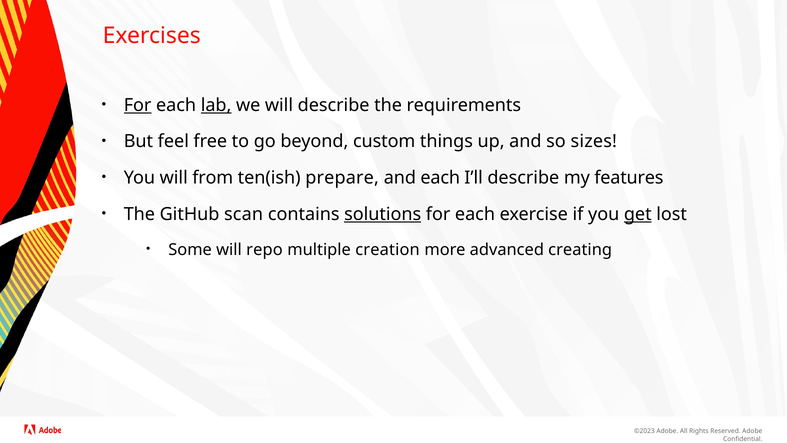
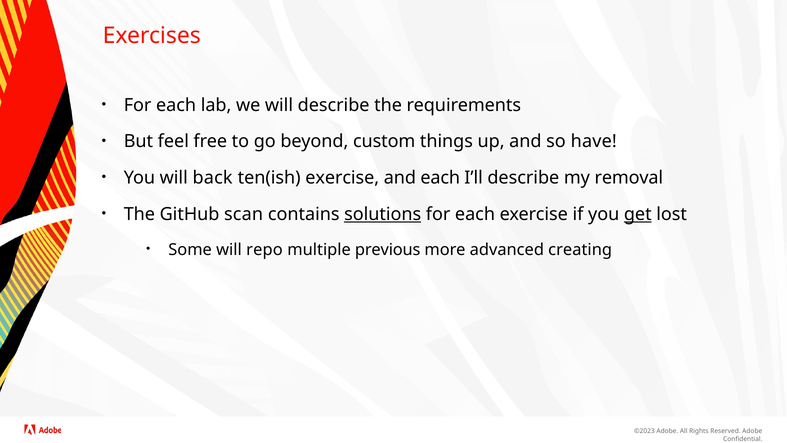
For underline: present -> none (138, 105)
lab underline: present -> none (216, 105)
sizes: sizes -> have (594, 141)
from: from -> back (213, 178)
ten(ish prepare: prepare -> exercise (342, 178)
features: features -> removal (629, 178)
creation: creation -> previous (388, 249)
